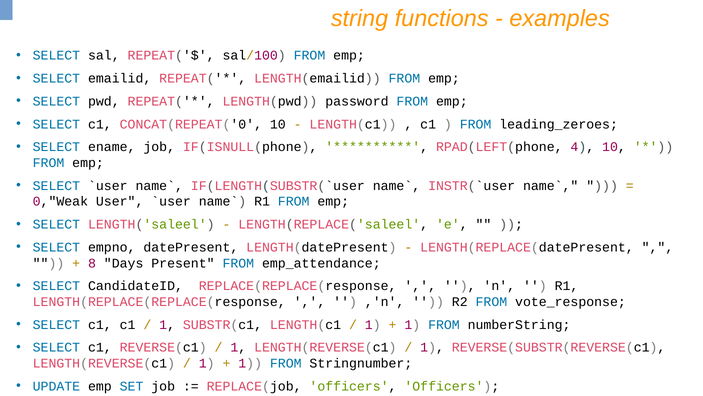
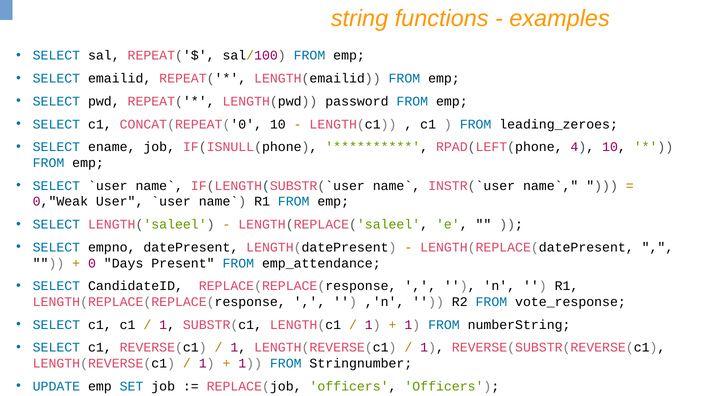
8: 8 -> 0 (92, 263)
